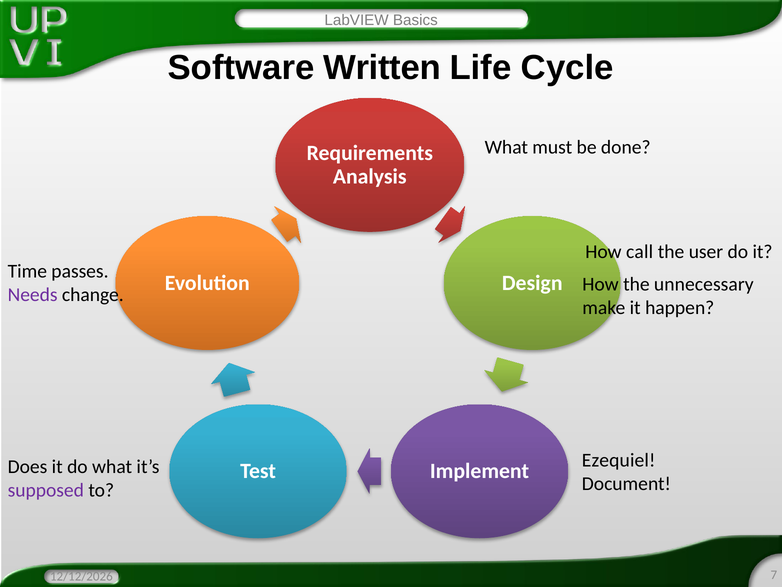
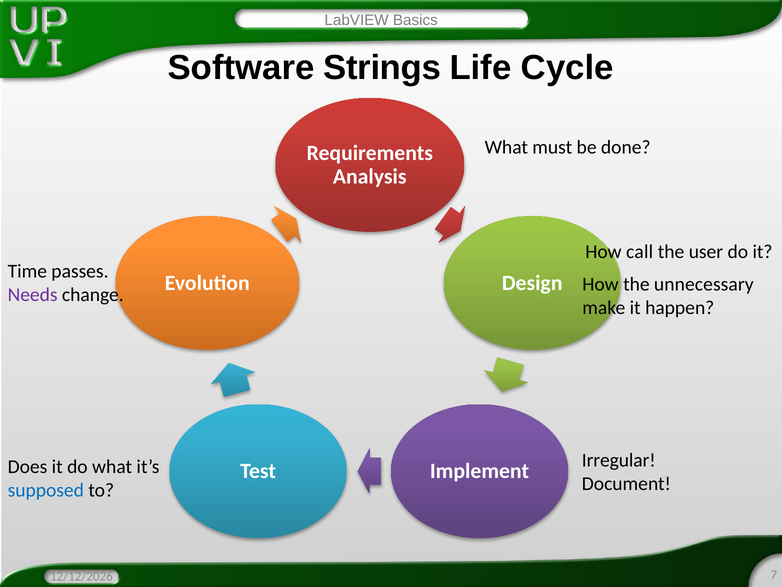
Written: Written -> Strings (382, 68)
Ezequiel: Ezequiel -> Irregular (619, 460)
supposed colour: purple -> blue (46, 490)
